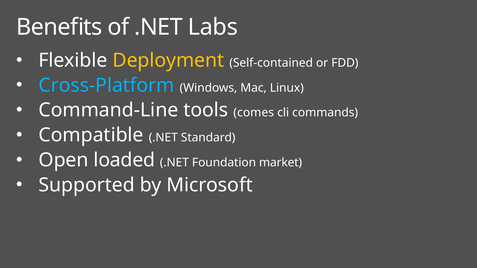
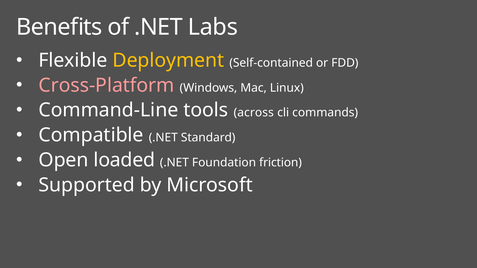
Cross-Platform colour: light blue -> pink (107, 85)
comes: comes -> across (254, 113)
market: market -> friction (281, 163)
